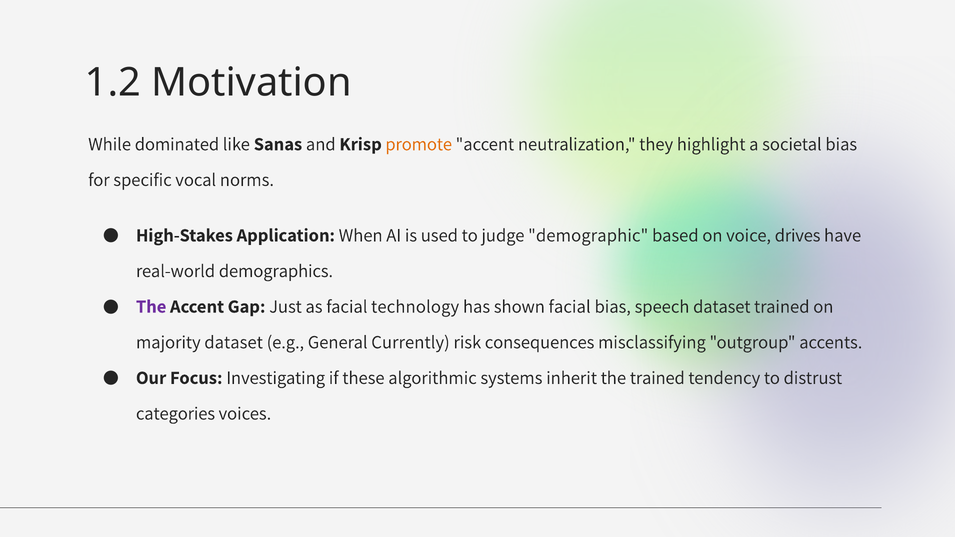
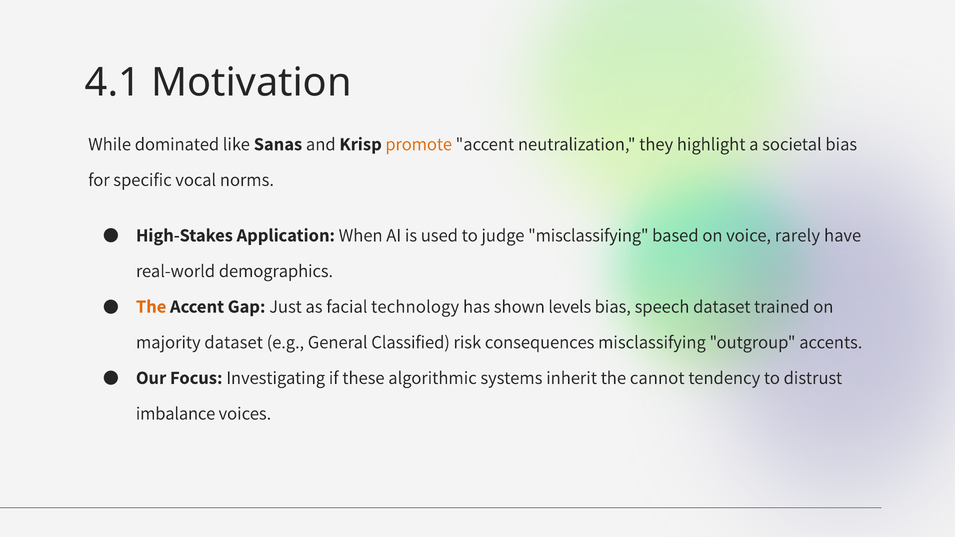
1.2: 1.2 -> 4.1 (113, 83)
judge demographic: demographic -> misclassifying (588, 235)
drives: drives -> rarely (797, 235)
The colour: purple -> orange (151, 307)
shown facial: facial -> levels (570, 307)
Currently: Currently -> Classified (411, 342)
the trained: trained -> cannot (657, 378)
categories: categories -> imbalance (176, 414)
